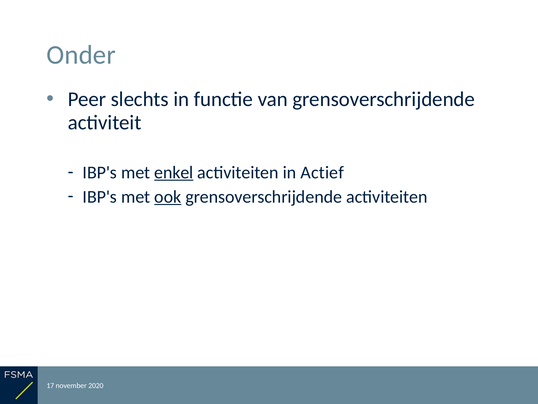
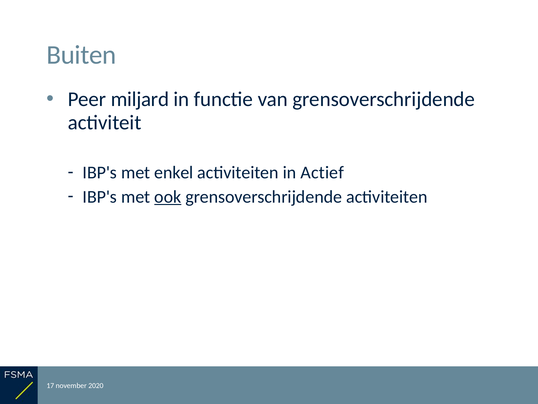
Onder: Onder -> Buiten (81, 55)
slechts: slechts -> miljard (140, 99)
enkel underline: present -> none (174, 172)
